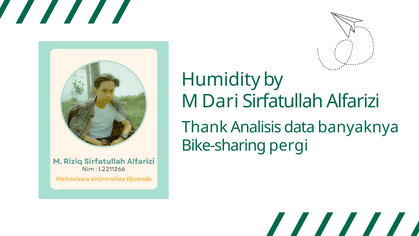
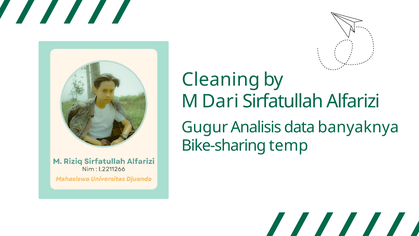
Humidity: Humidity -> Cleaning (221, 80)
Thank: Thank -> Gugur (205, 127)
pergi: pergi -> temp (289, 145)
